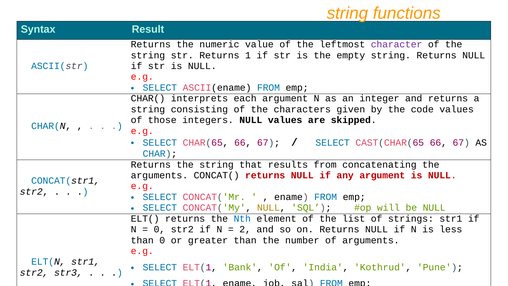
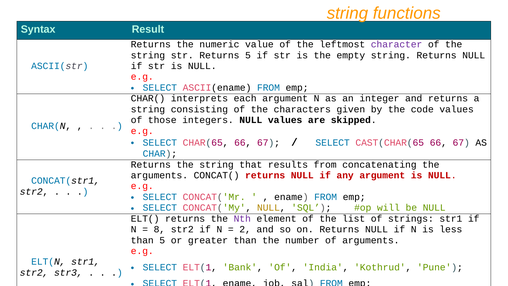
Returns 1: 1 -> 5 (248, 55)
Nth colour: blue -> purple (242, 218)
0: 0 -> 8 (159, 229)
than 0: 0 -> 5 (162, 240)
